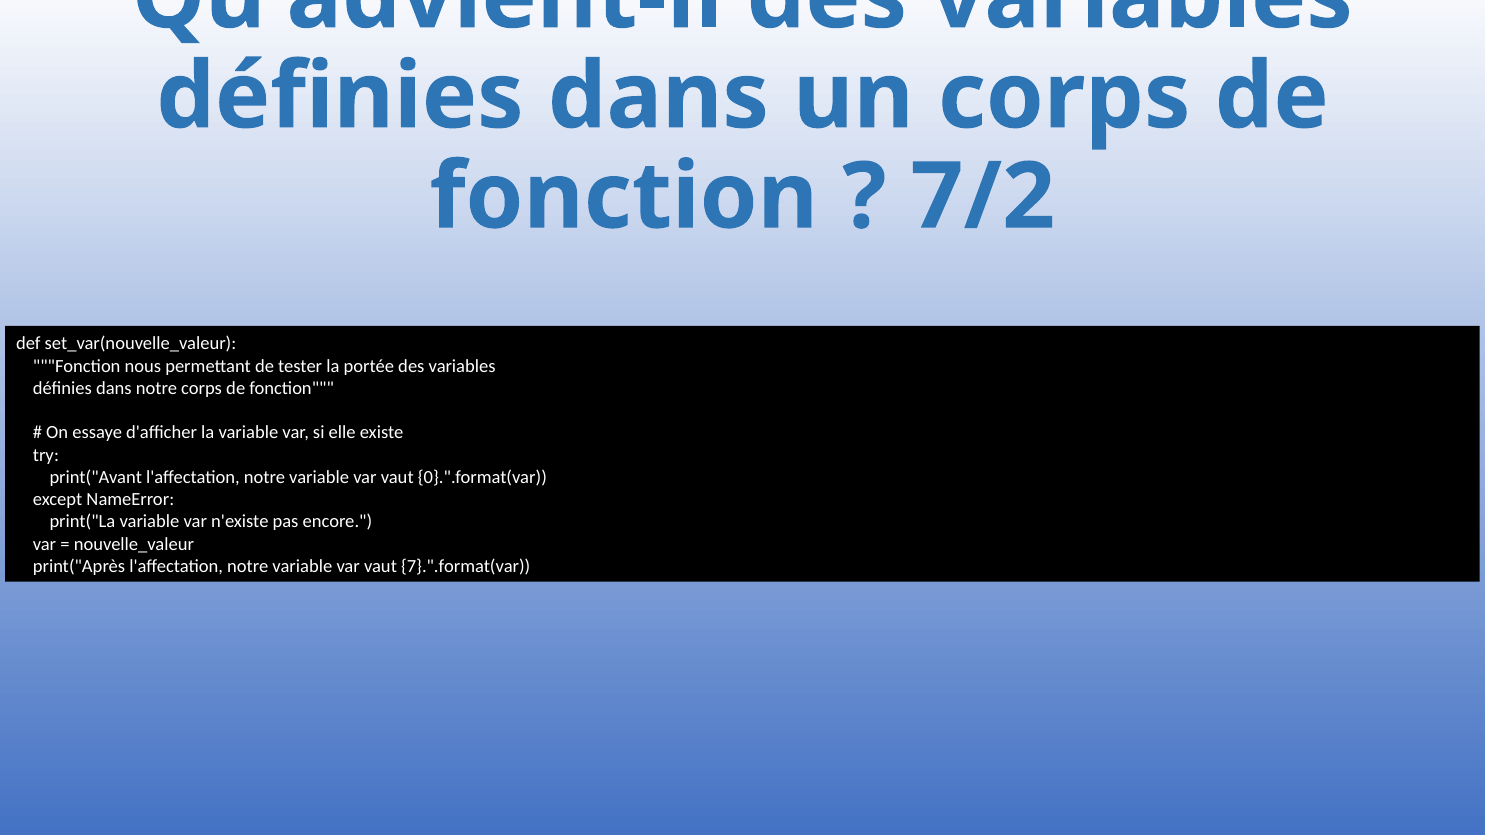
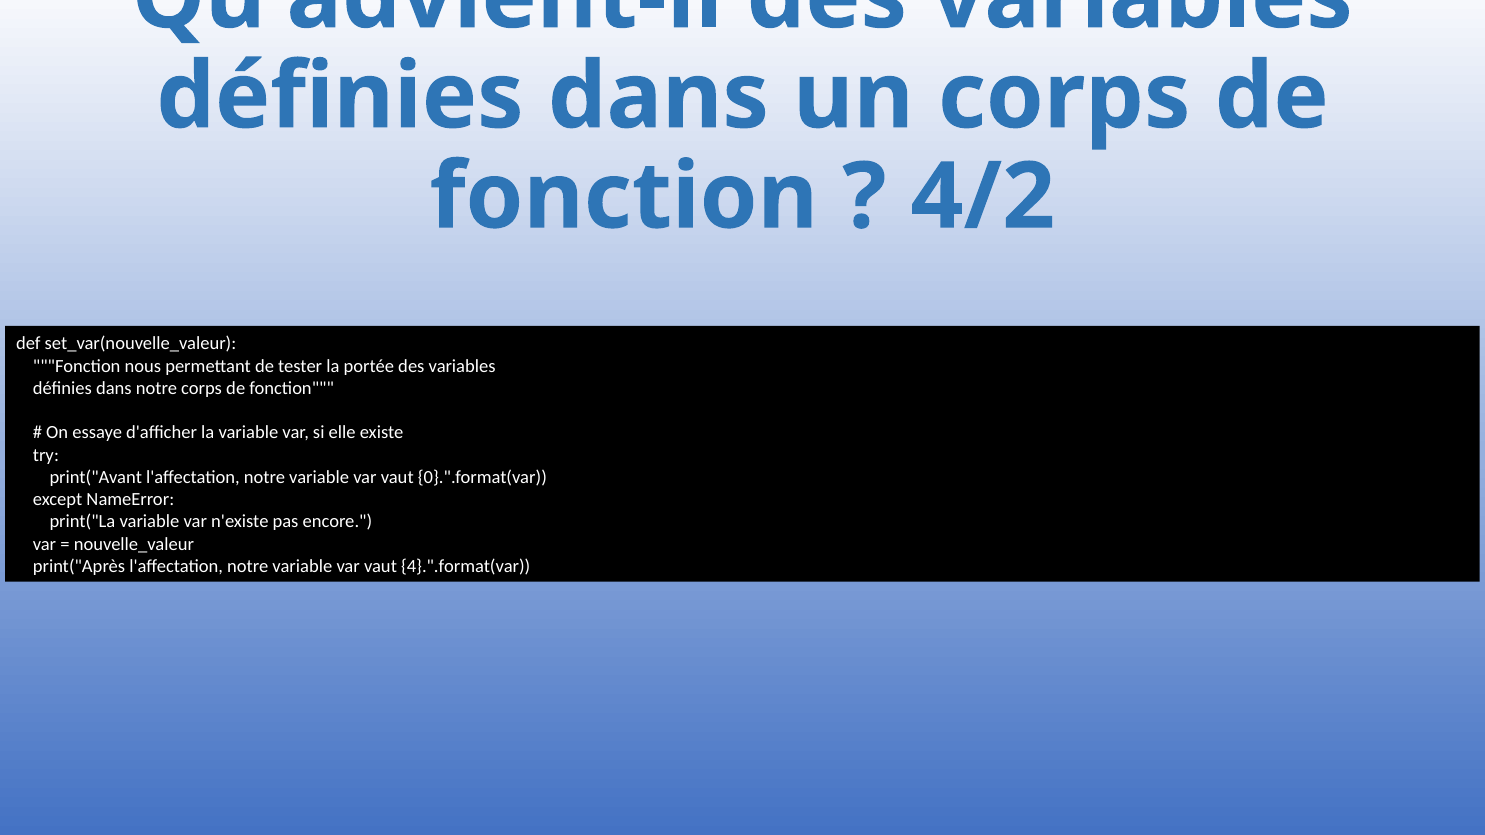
7/2: 7/2 -> 4/2 (983, 197)
7}.".format(var: 7}.".format(var -> 4}.".format(var (466, 567)
